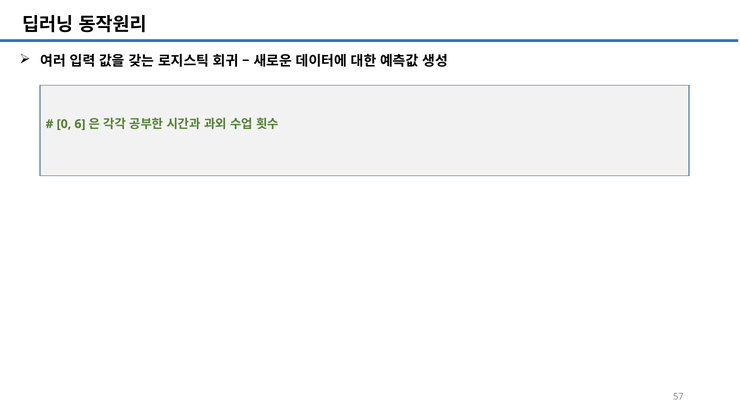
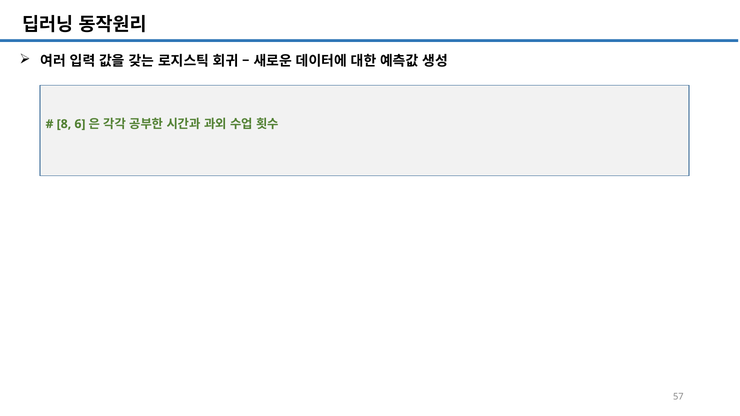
0: 0 -> 8 (64, 124)
